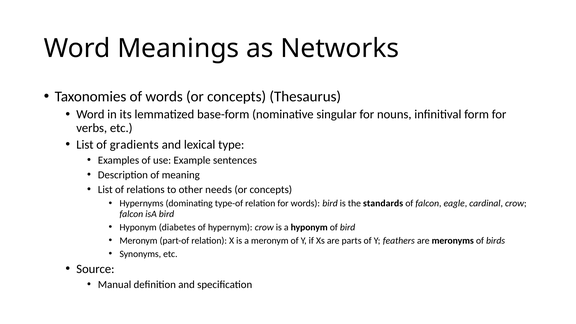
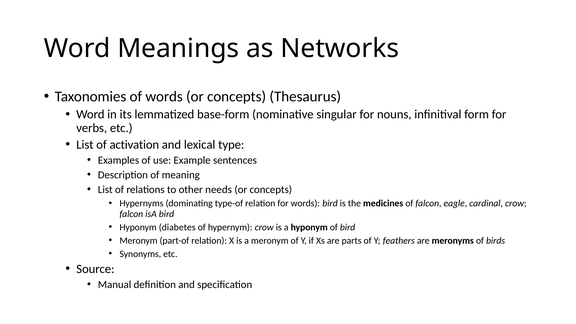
gradients: gradients -> activation (134, 145)
standards: standards -> medicines (383, 203)
